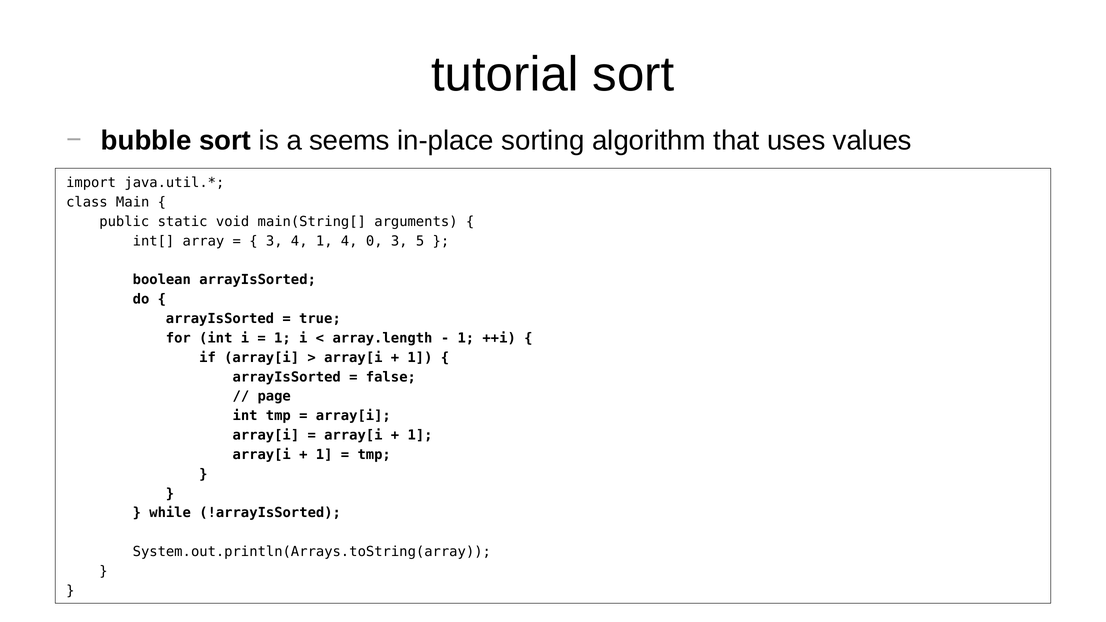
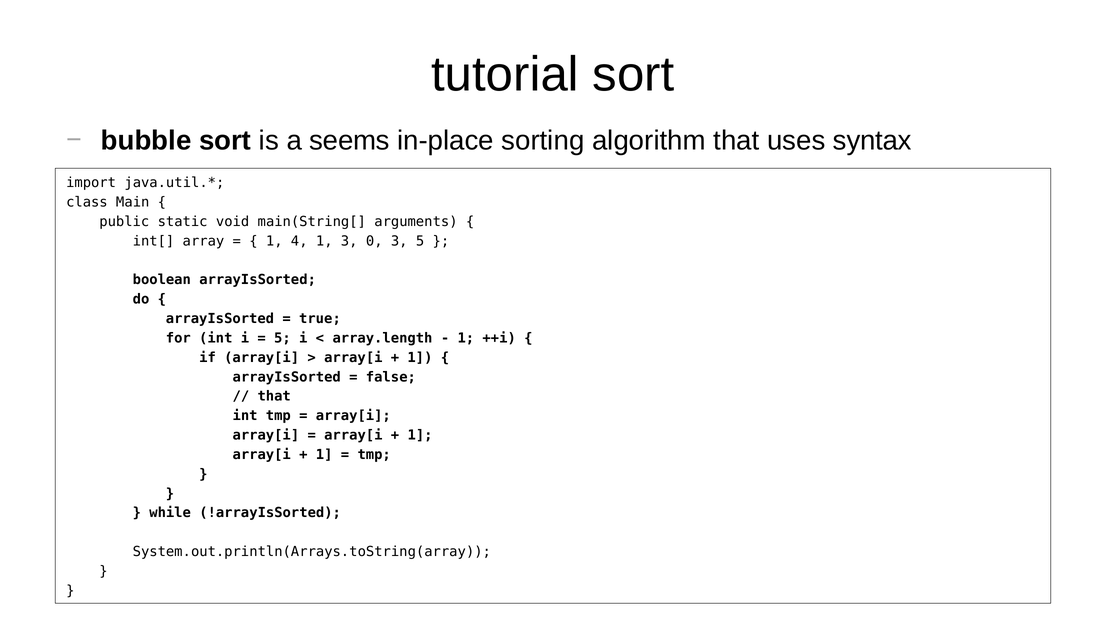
values: values -> syntax (872, 141)
3: 3 -> 1 (274, 241)
1 4: 4 -> 3 (349, 241)
1: 1 -> 5 (282, 338)
page: page -> that (274, 397)
